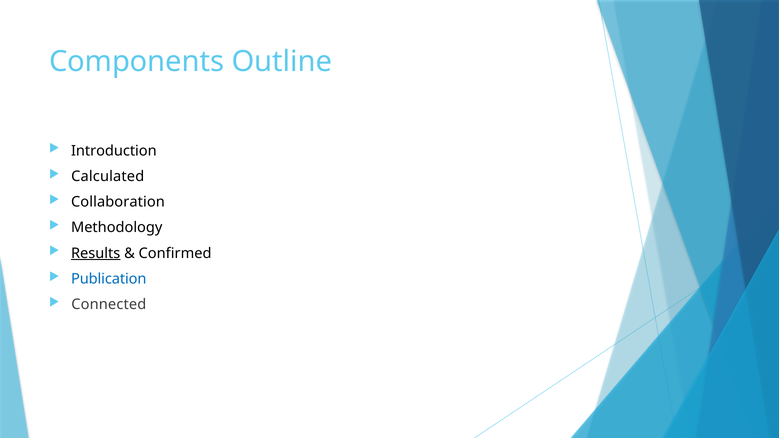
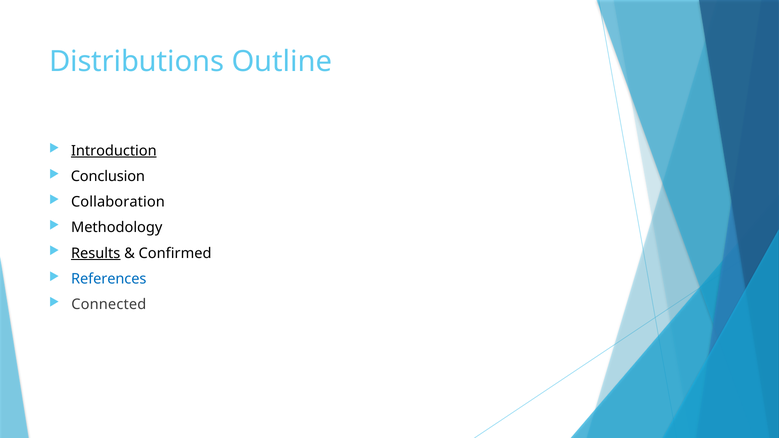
Components: Components -> Distributions (137, 61)
Introduction underline: none -> present (114, 151)
Calculated: Calculated -> Conclusion (108, 176)
Publication: Publication -> References (109, 279)
